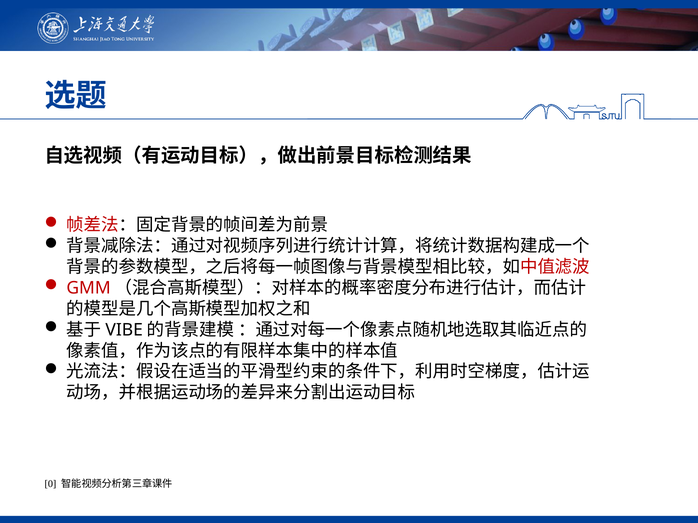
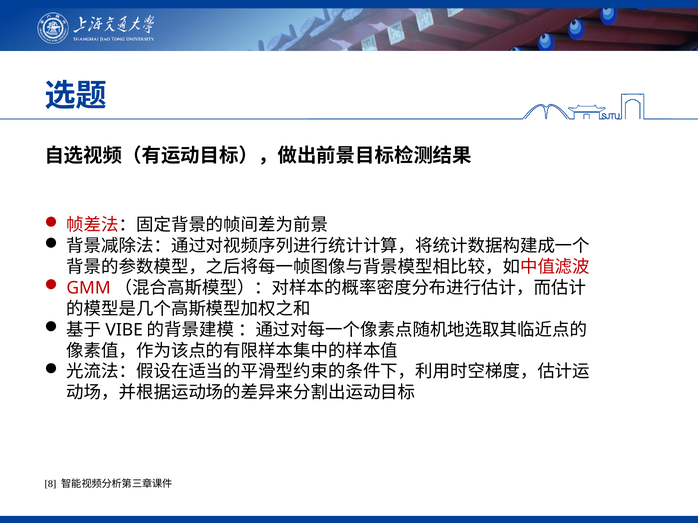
0: 0 -> 8 (50, 485)
